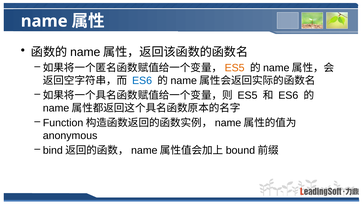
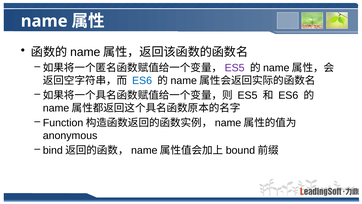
ES5 colour: orange -> purple (235, 68)
